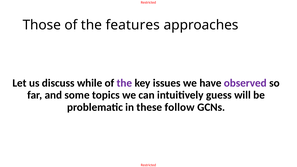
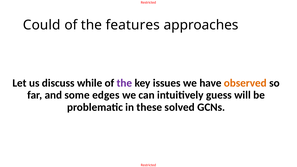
Those: Those -> Could (42, 25)
observed colour: purple -> orange (245, 83)
topics: topics -> edges (106, 95)
follow: follow -> solved (180, 107)
